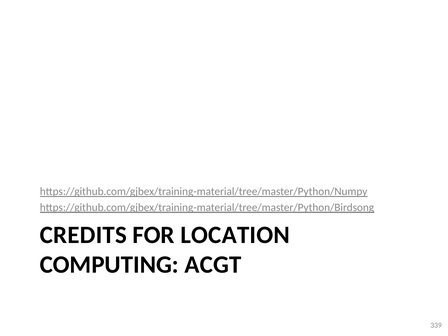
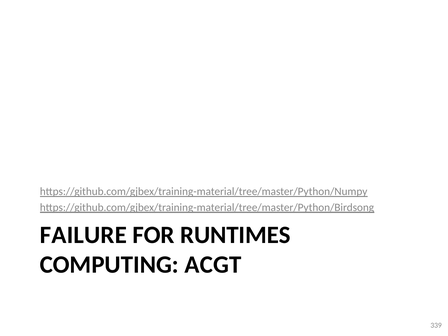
CREDITS: CREDITS -> FAILURE (83, 235)
LOCATION: LOCATION -> RUNTIMES (235, 235)
